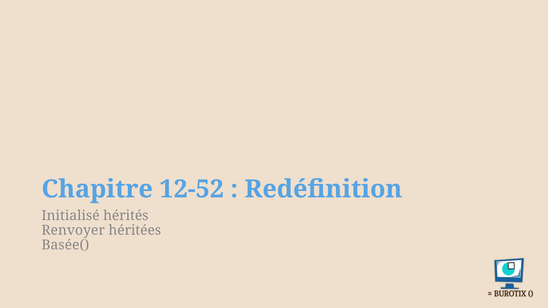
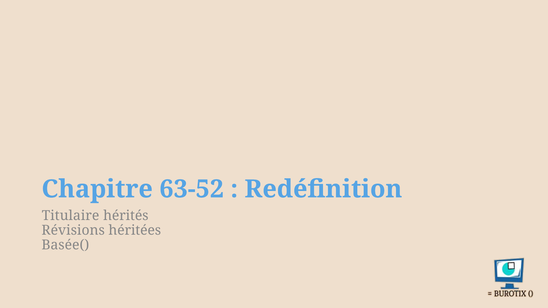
12-52: 12-52 -> 63-52 (192, 189)
Initialisé: Initialisé -> Titulaire (71, 216)
Renvoyer: Renvoyer -> Révisions (73, 230)
